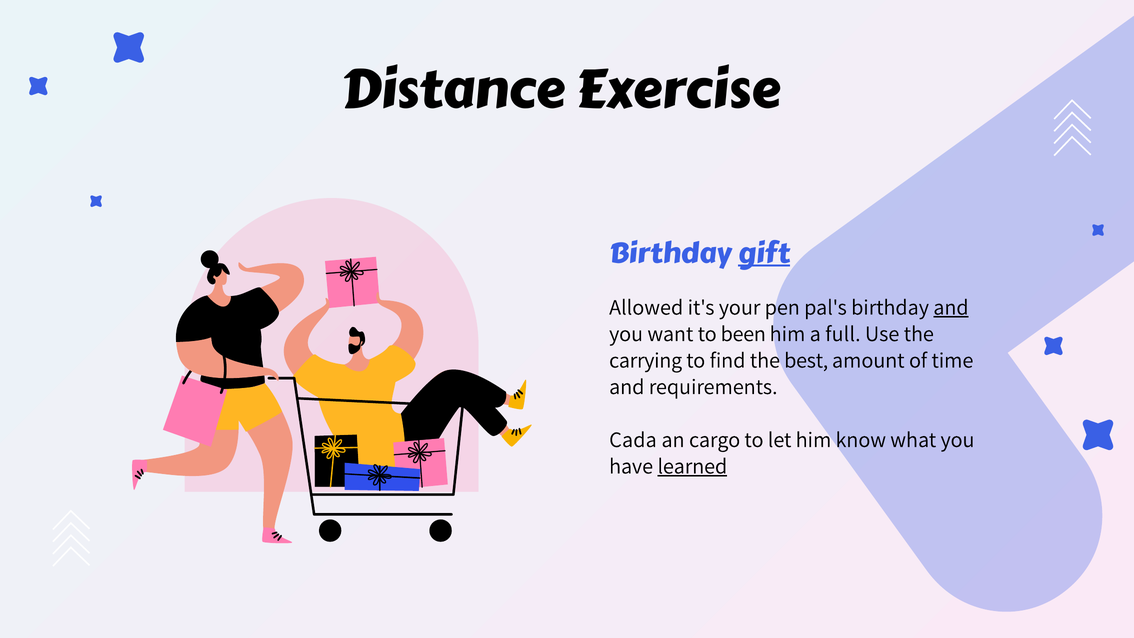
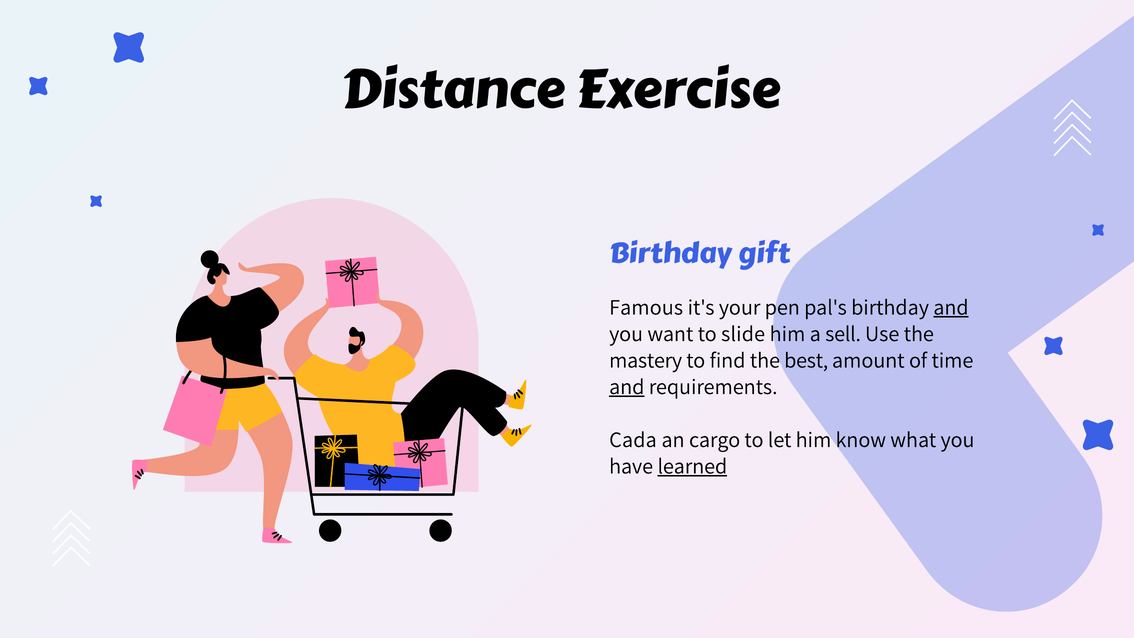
gift underline: present -> none (764, 253)
Allowed: Allowed -> Famous (646, 307)
been: been -> slide (743, 334)
full: full -> sell (843, 334)
carrying: carrying -> mastery (646, 360)
and underline: none -> present (627, 387)
